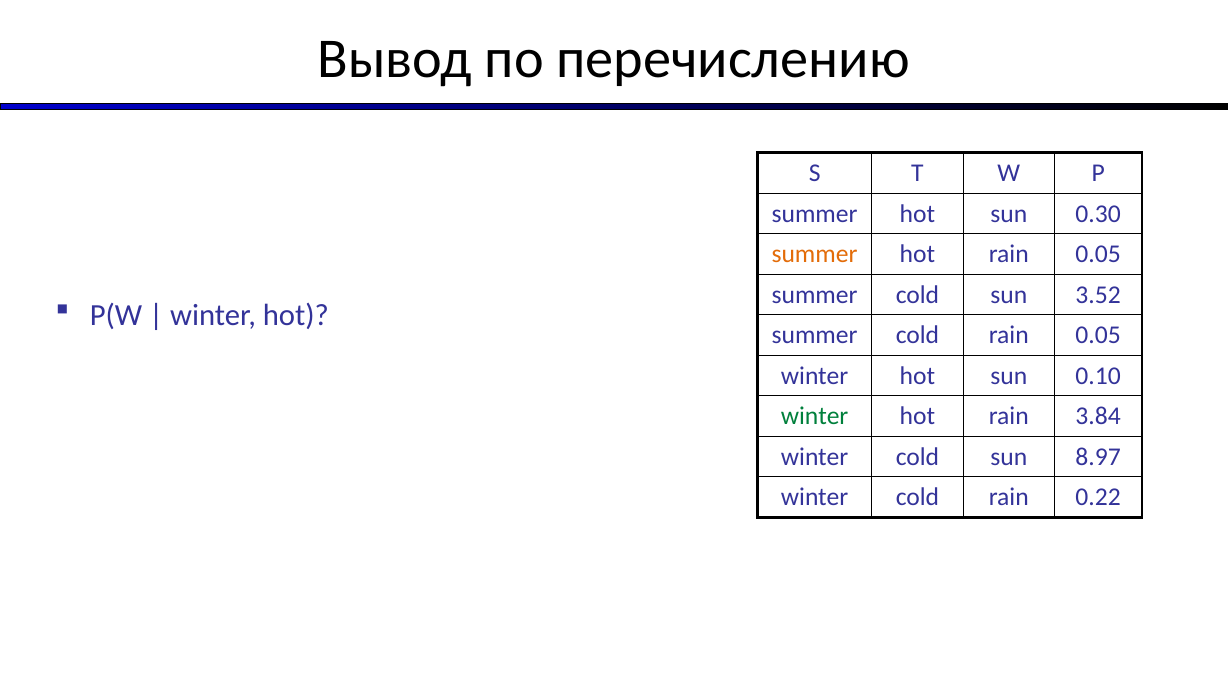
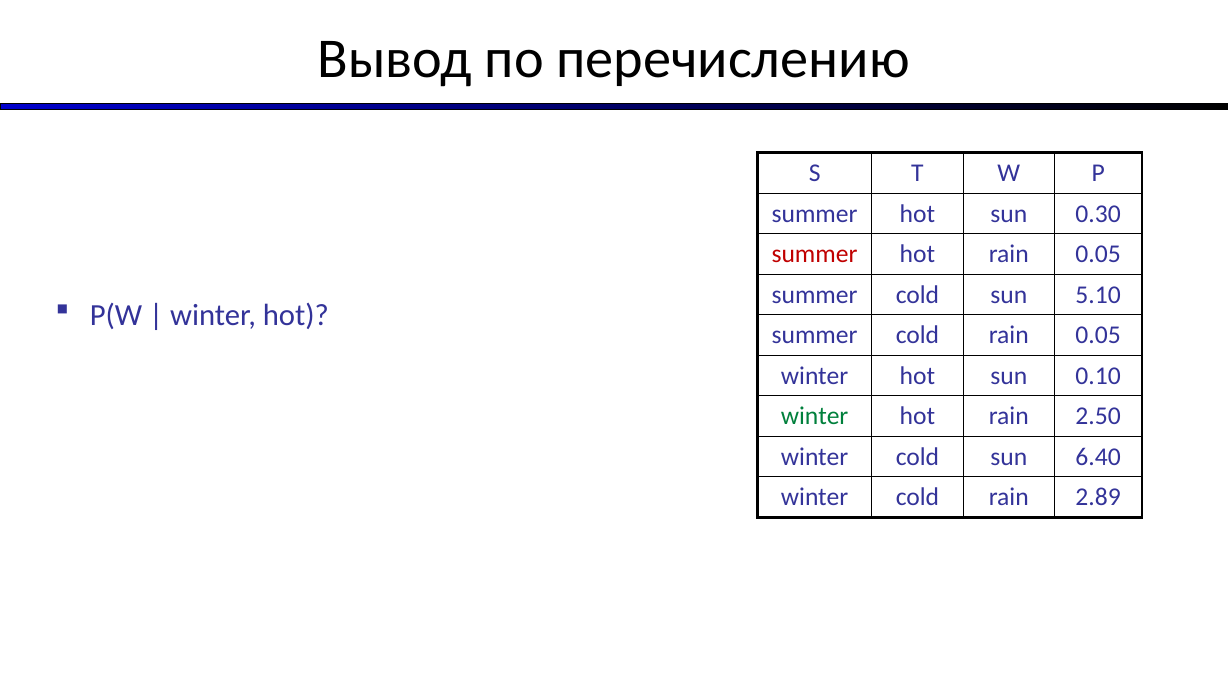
summer colour: orange -> red (815, 254)
3.52: 3.52 -> 5.10 (1098, 295)
3.84: 3.84 -> 2.50 (1098, 417)
8.97: 8.97 -> 6.40 (1098, 457)
0.22: 0.22 -> 2.89 (1098, 498)
